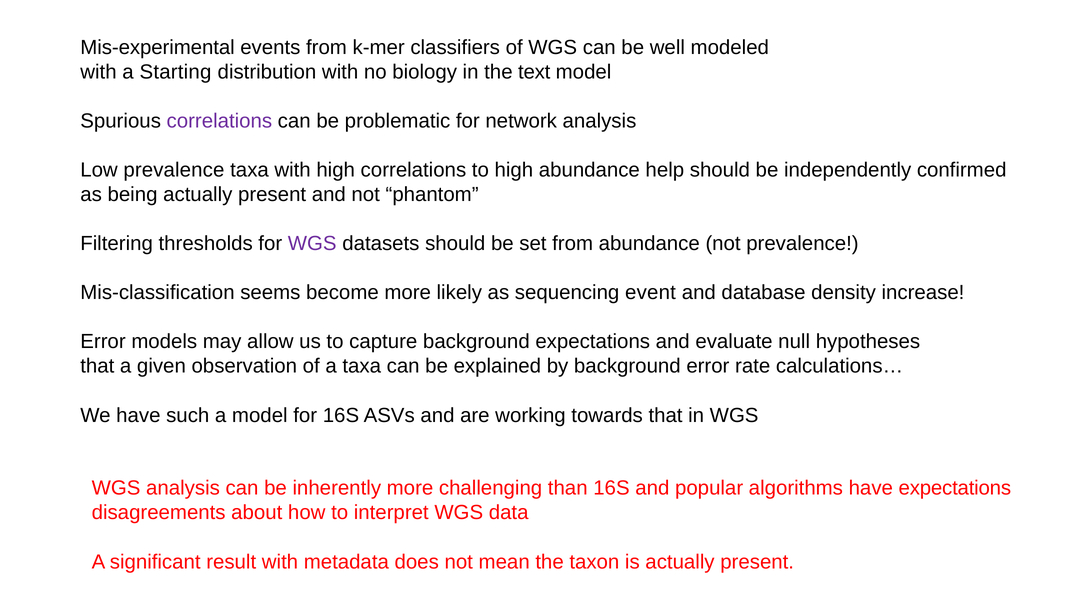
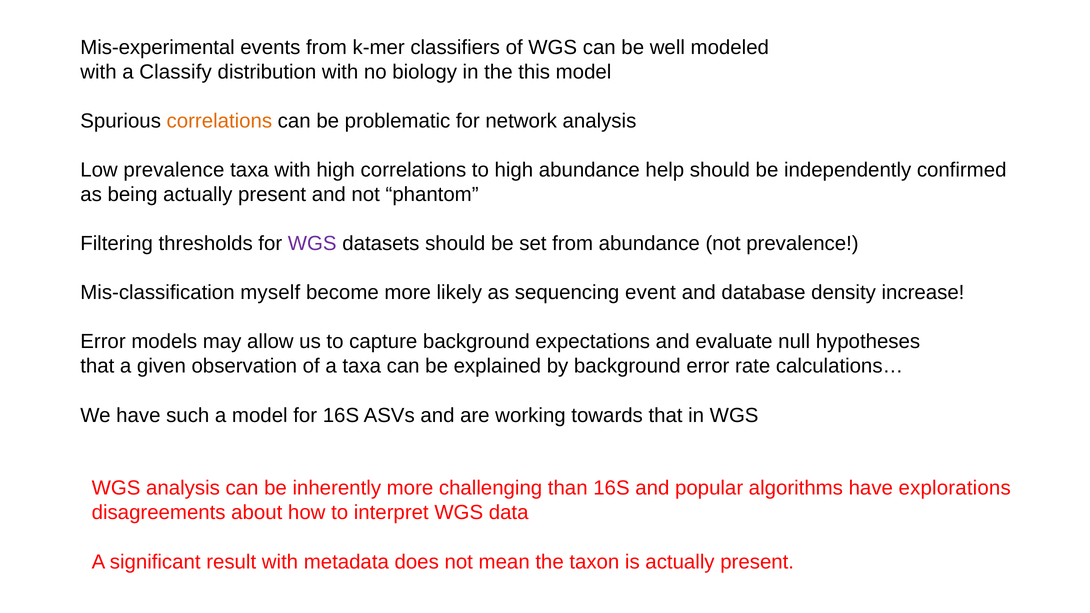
Starting: Starting -> Classify (176, 72)
text: text -> this (534, 72)
correlations colour: purple -> orange (219, 121)
seems: seems -> myself (270, 293)
have expectations: expectations -> explorations (955, 488)
